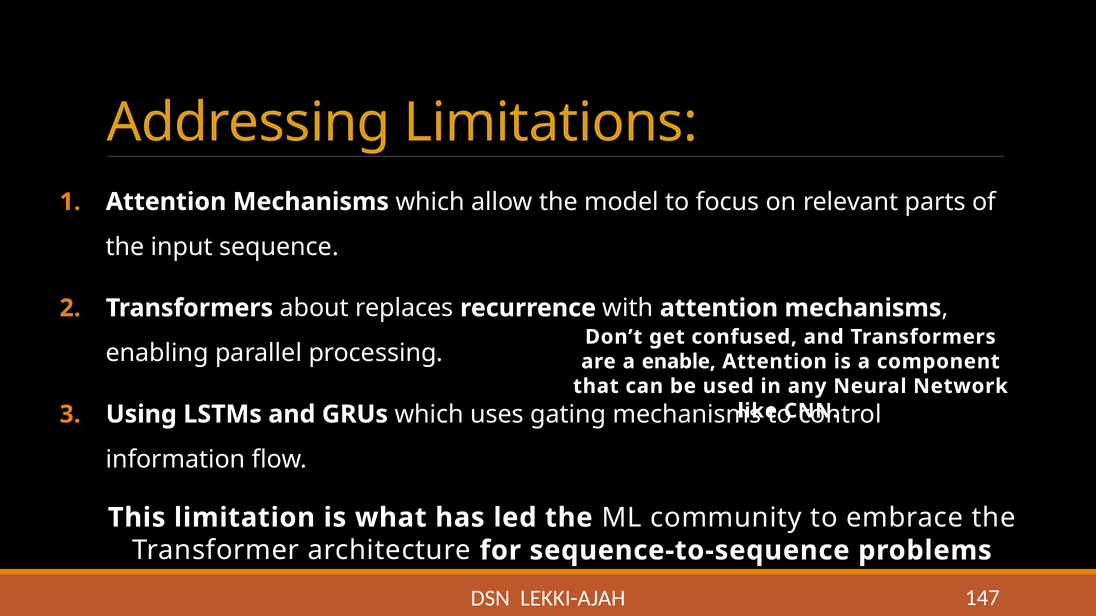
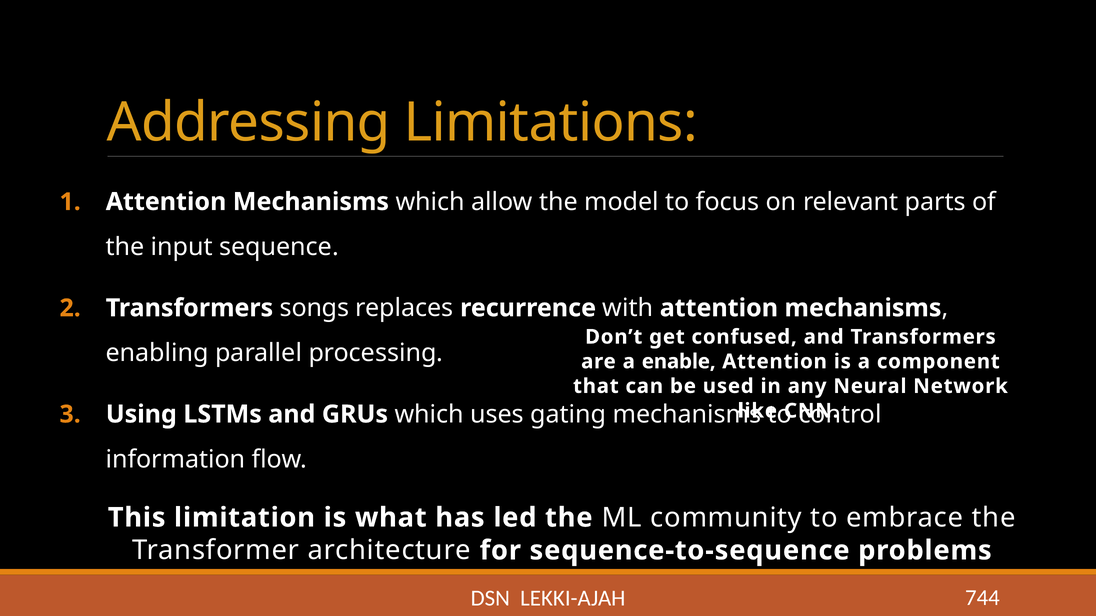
about: about -> songs (314, 308)
147: 147 -> 744 (982, 598)
